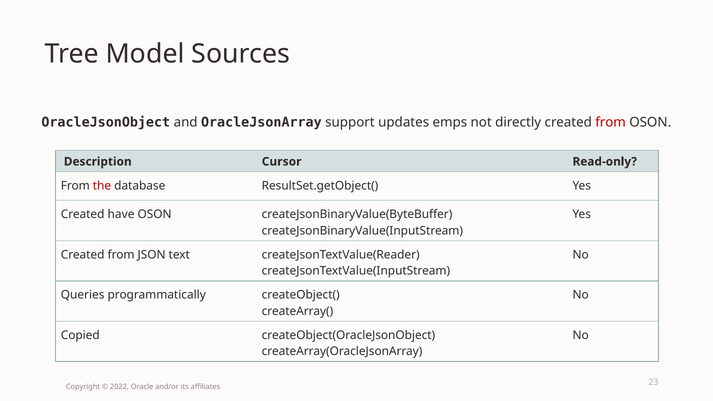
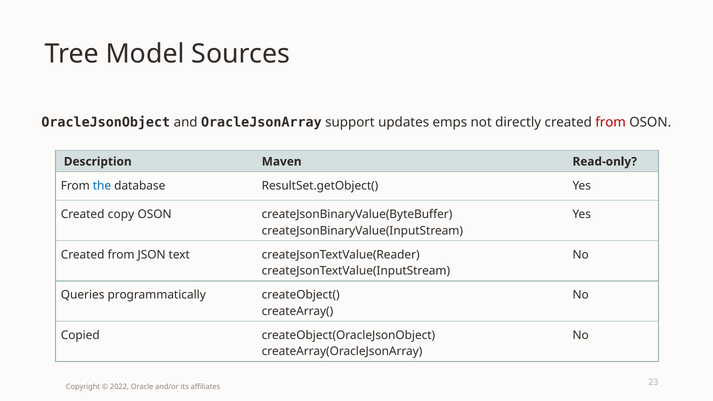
Cursor: Cursor -> Maven (282, 162)
the colour: red -> blue (102, 186)
have: have -> copy (121, 215)
